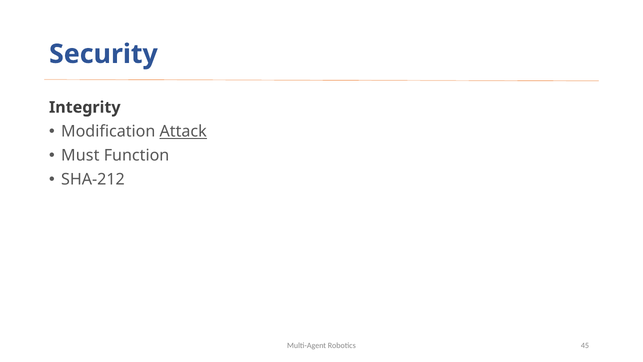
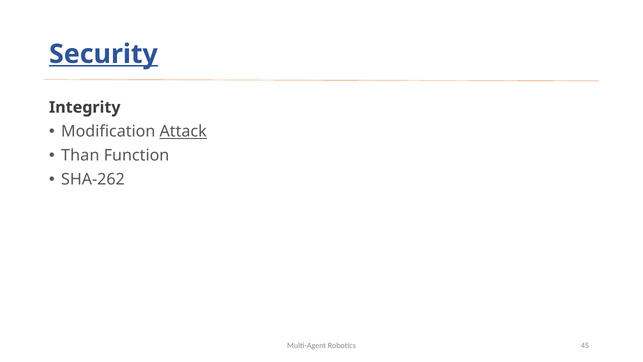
Security underline: none -> present (103, 54)
Must: Must -> Than (80, 155)
SHA-212: SHA-212 -> SHA-262 (93, 179)
